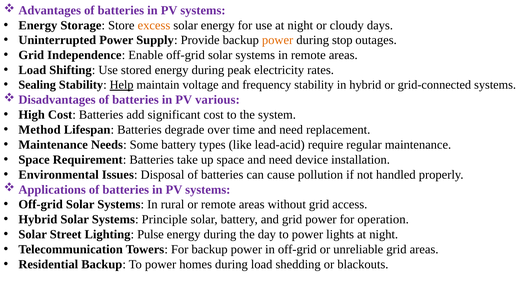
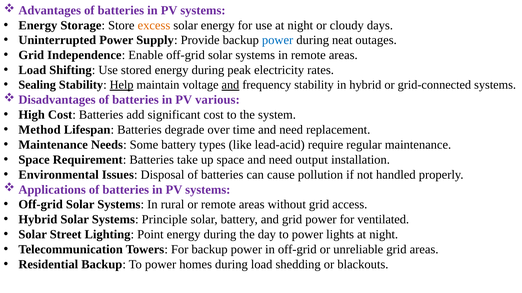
power colour: orange -> blue (278, 40)
stop: stop -> neat (342, 40)
and underline: none -> present (230, 85)
device: device -> output (312, 160)
operation: operation -> ventilated (383, 220)
Pulse: Pulse -> Point (150, 235)
